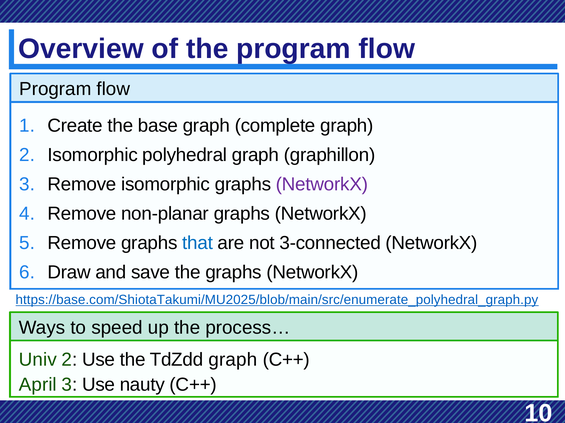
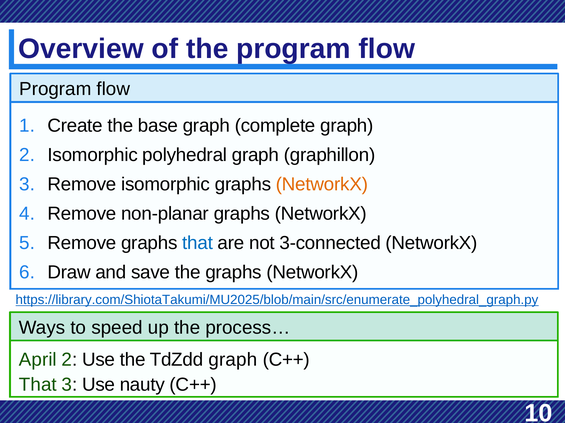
NetworkX colour: purple -> orange (322, 185)
https://base.com/ShiotaTakumi/MU2025/blob/main/src/enumerate_polyhedral_graph.py: https://base.com/ShiotaTakumi/MU2025/blob/main/src/enumerate_polyhedral_graph.py -> https://library.com/ShiotaTakumi/MU2025/blob/main/src/enumerate_polyhedral_graph.py (277, 300)
Univ: Univ -> April (38, 360)
April: April -> That (38, 385)
